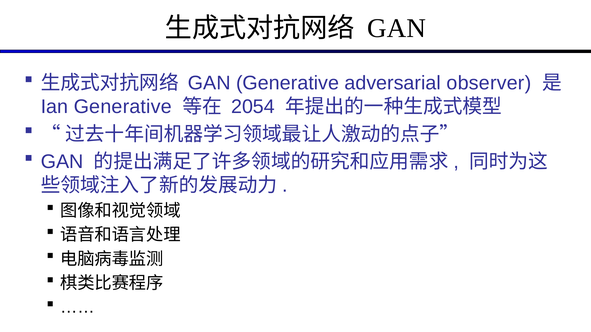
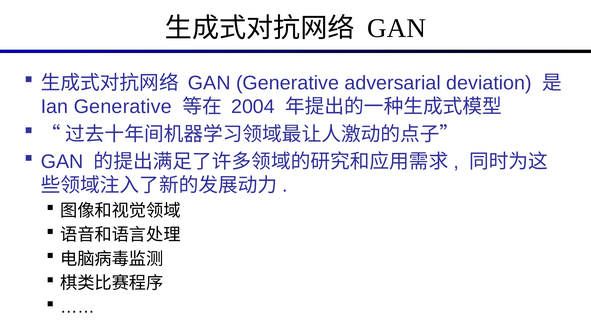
observer: observer -> deviation (489, 83)
2054: 2054 -> 2004 (253, 107)
